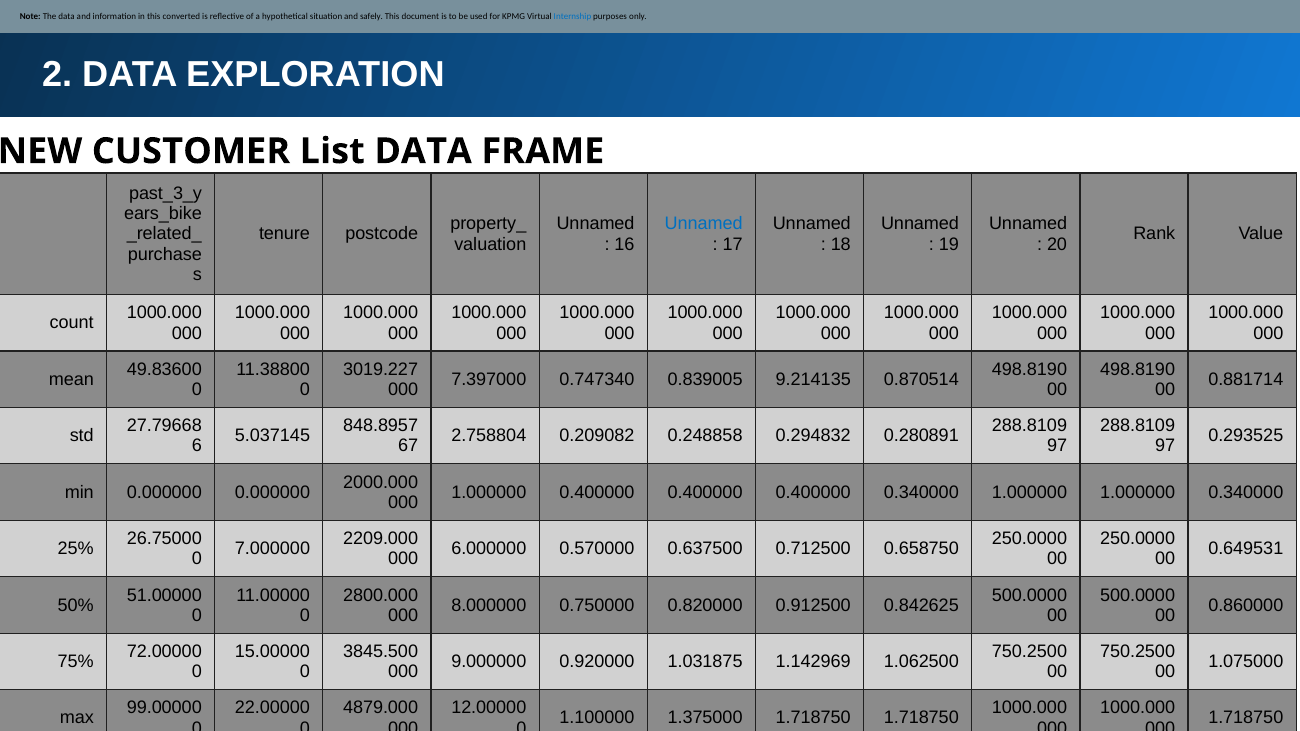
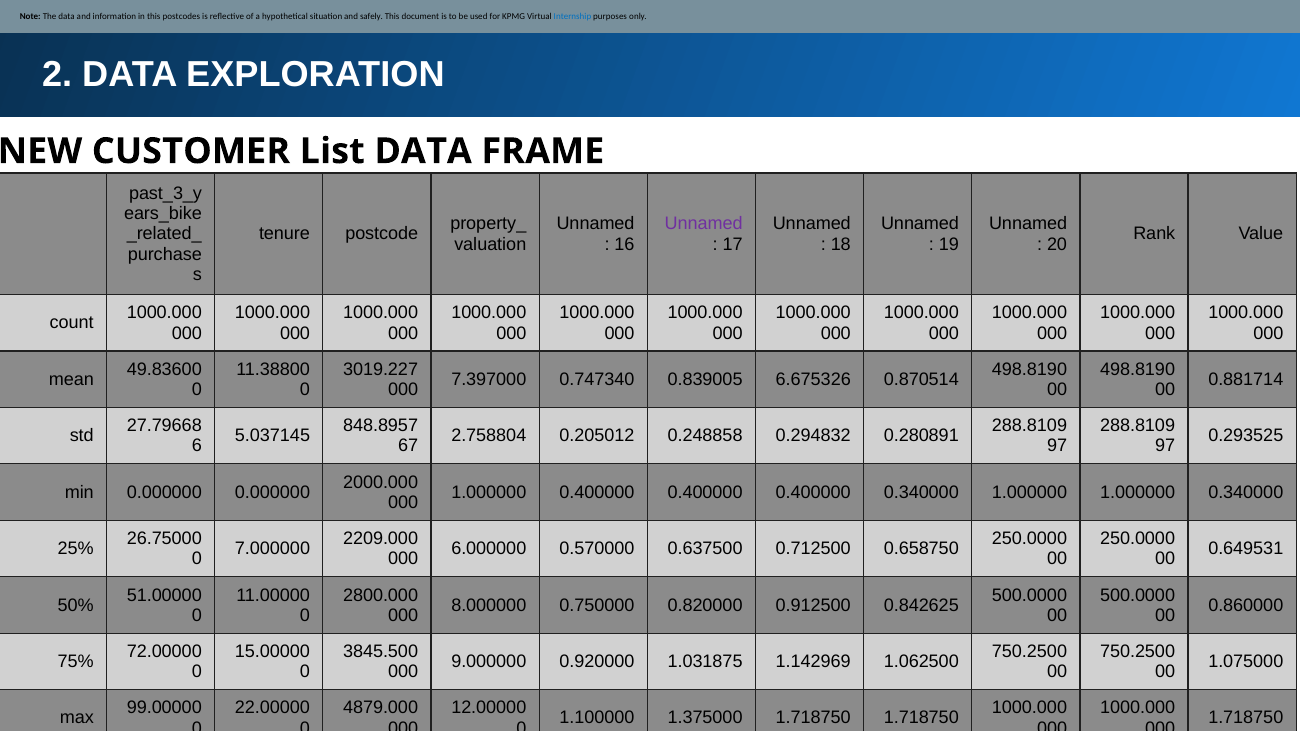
converted: converted -> postcodes (181, 17)
Unnamed colour: blue -> purple (704, 224)
9.214135: 9.214135 -> 6.675326 (813, 380)
0.209082: 0.209082 -> 0.205012 (597, 436)
